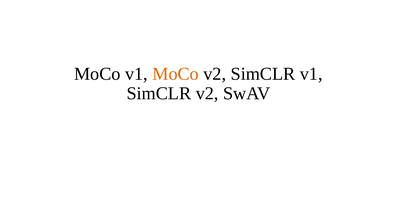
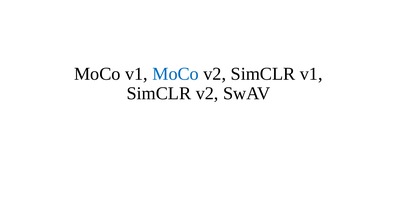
MoCo colour: orange -> blue (176, 74)
